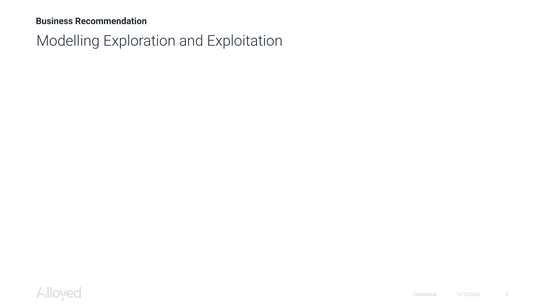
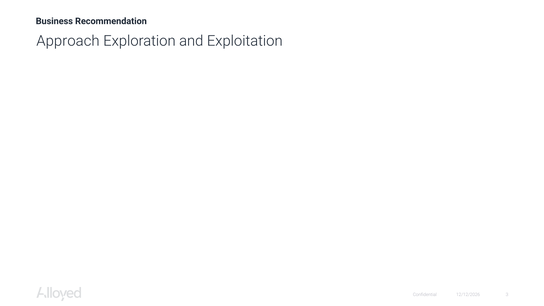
Modelling: Modelling -> Approach (68, 41)
